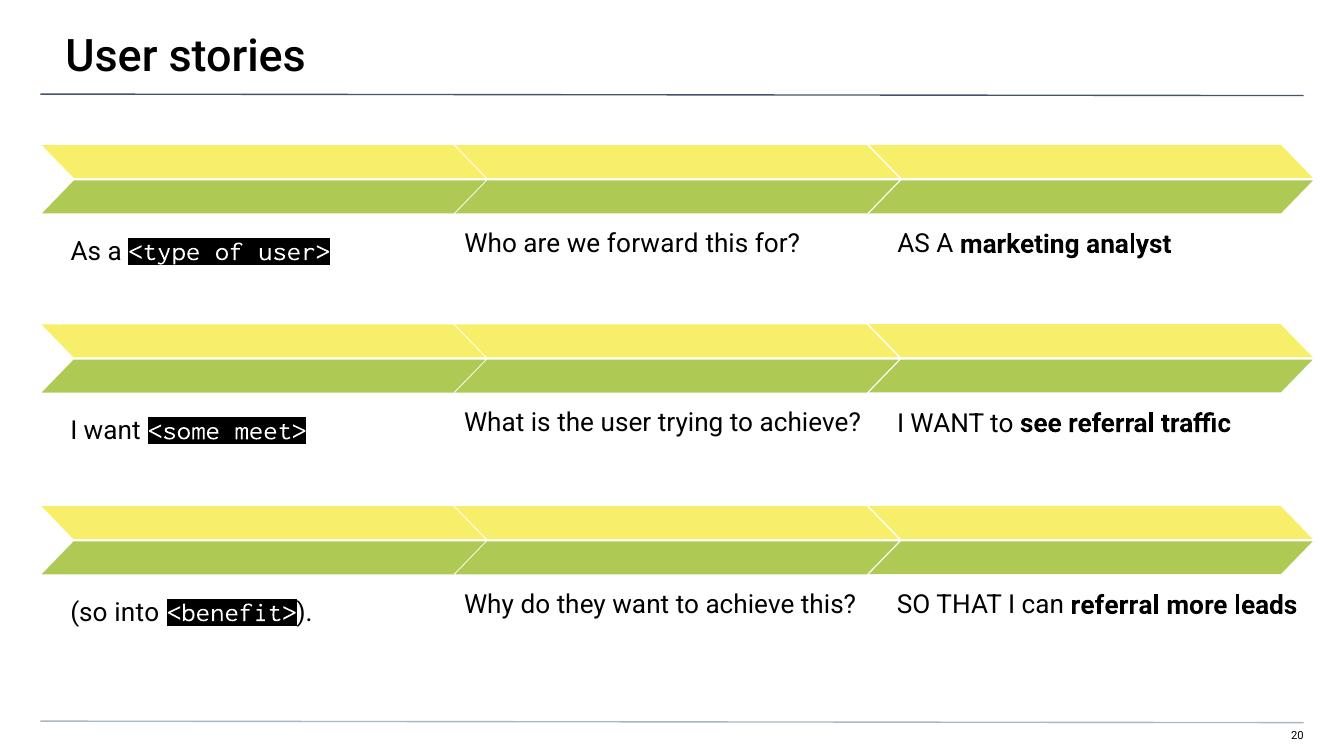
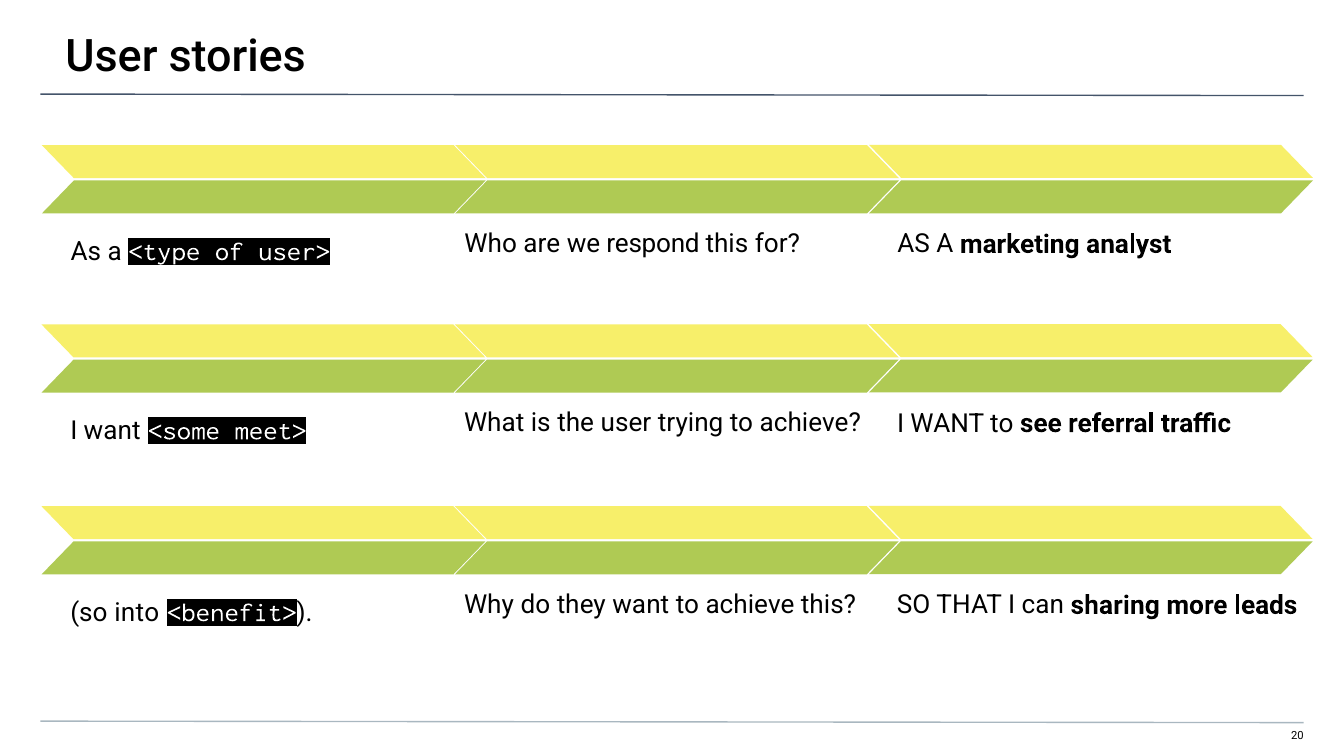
forward: forward -> respond (653, 244)
can referral: referral -> sharing (1115, 605)
